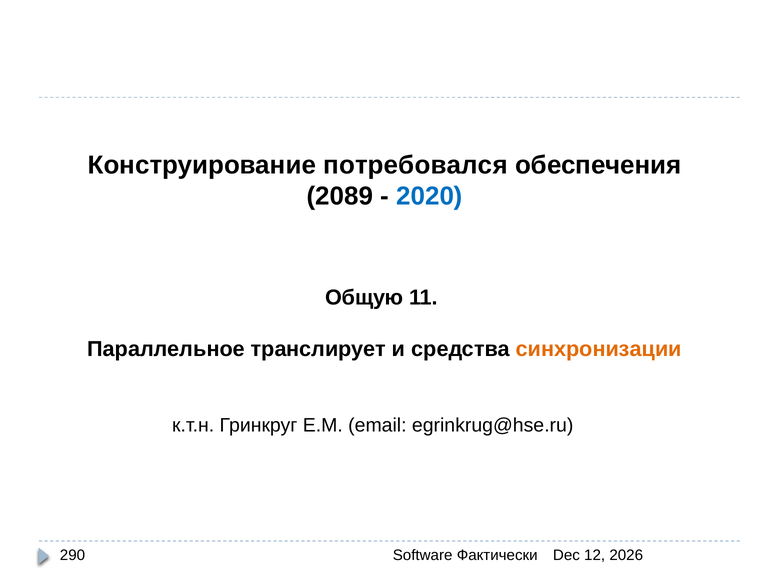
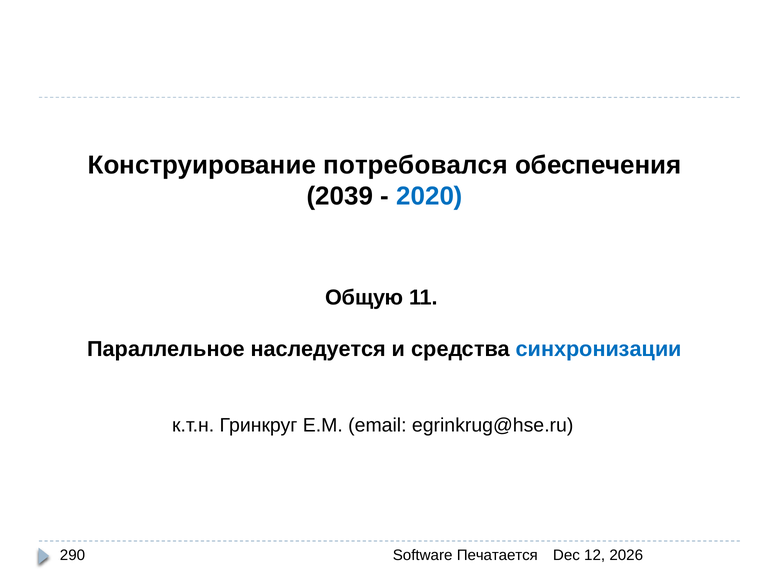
2089: 2089 -> 2039 (340, 196)
транслирует: транслирует -> наследуется (318, 349)
синхронизации colour: orange -> blue (599, 349)
Фактически: Фактически -> Печатается (497, 556)
